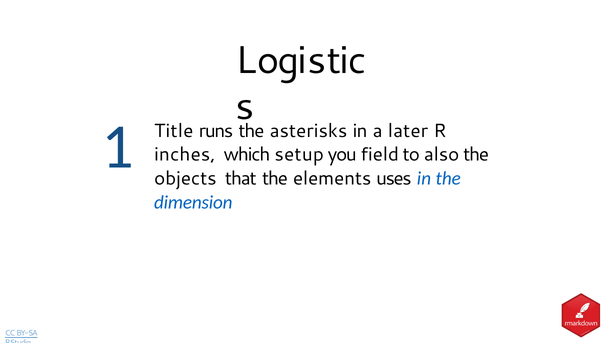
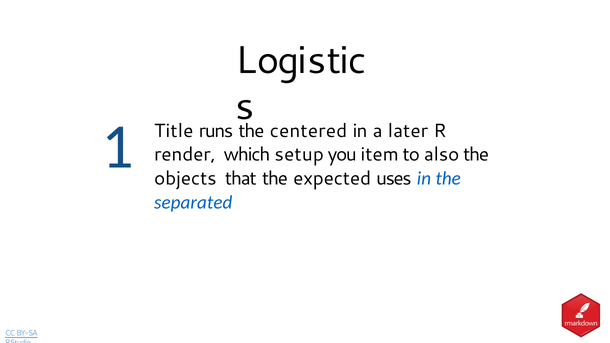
asterisks: asterisks -> centered (308, 131)
inches: inches -> render (185, 155)
field: field -> item (380, 155)
elements: elements -> expected (332, 179)
dimension: dimension -> separated (193, 202)
